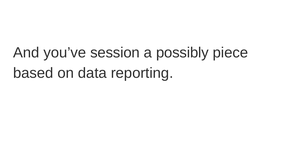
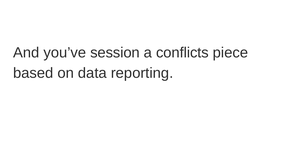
possibly: possibly -> conflicts (182, 53)
